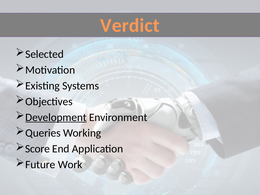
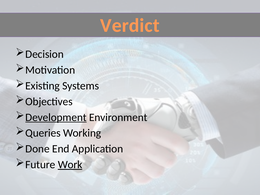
Selected: Selected -> Decision (45, 54)
Score: Score -> Done (37, 149)
Work underline: none -> present (70, 165)
